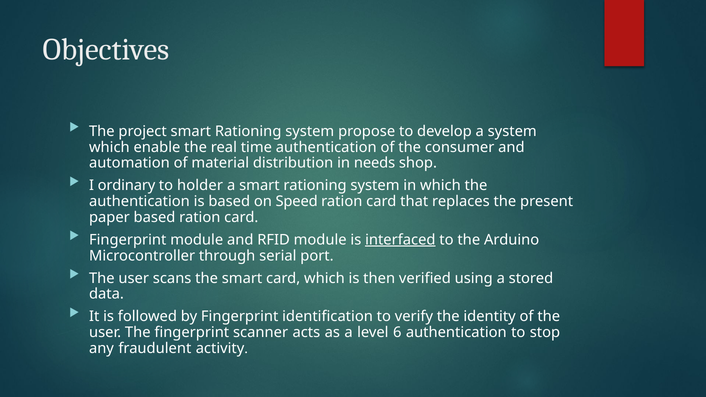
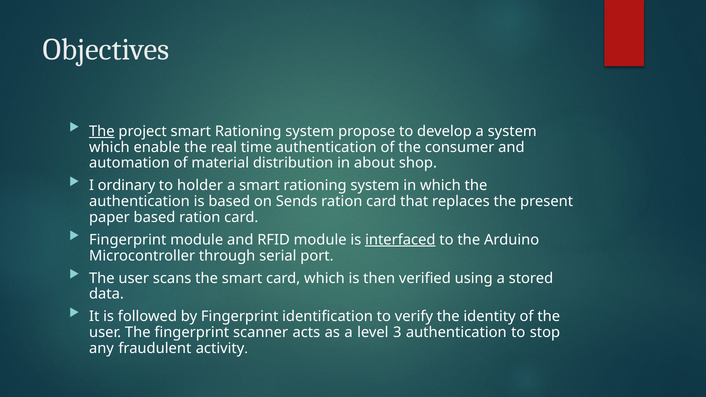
The underline: none -> present (102, 131)
needs: needs -> about (374, 163)
Speed: Speed -> Sends (297, 202)
6: 6 -> 3 (397, 333)
